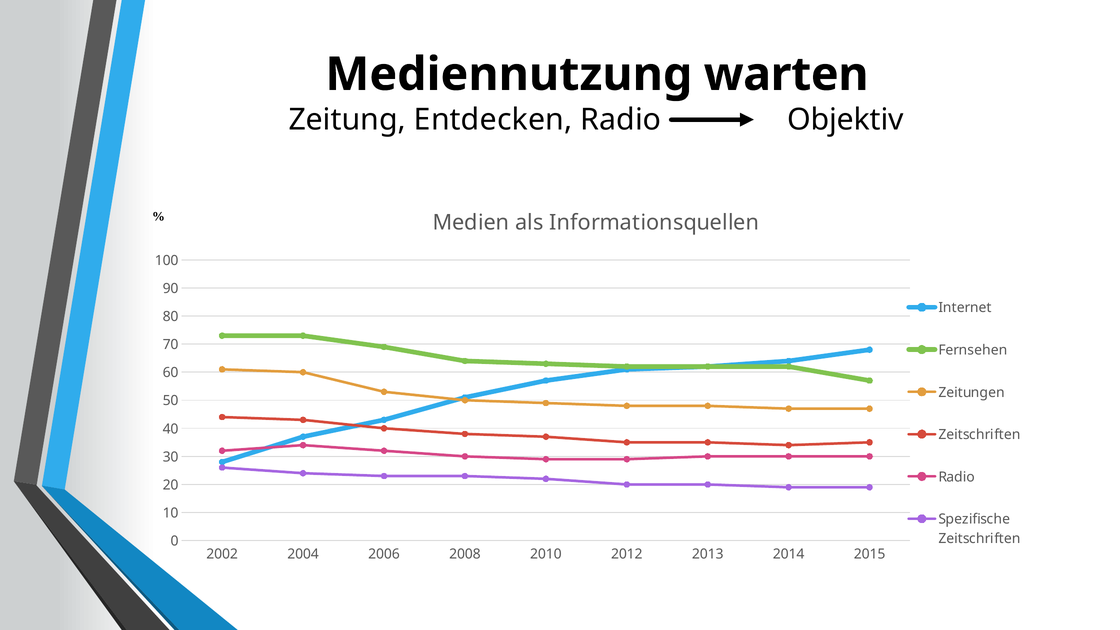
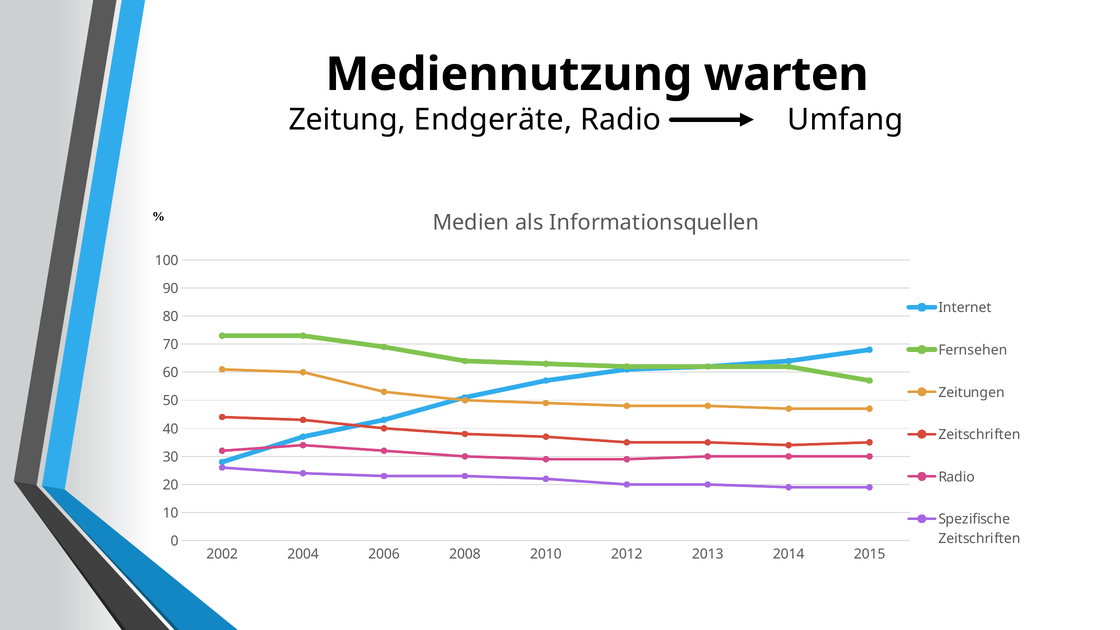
Entdecken: Entdecken -> Endgeräte (493, 120)
Objektiv: Objektiv -> Umfang (845, 120)
